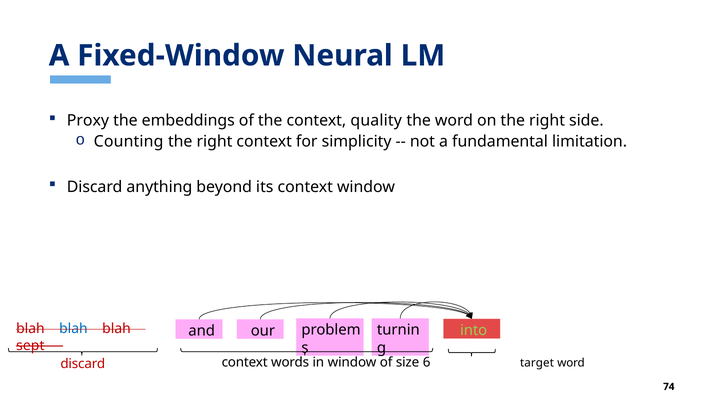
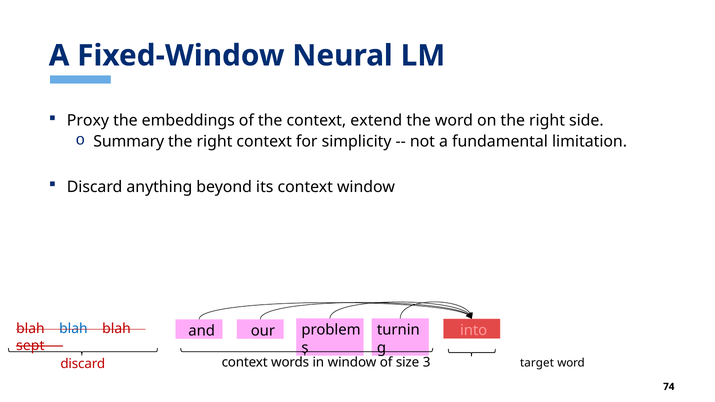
quality: quality -> extend (376, 121)
Counting: Counting -> Summary (129, 142)
into colour: light green -> pink (474, 331)
6: 6 -> 3 (427, 363)
